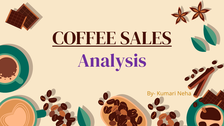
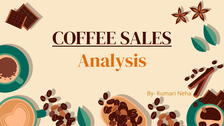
Analysis colour: purple -> orange (112, 61)
